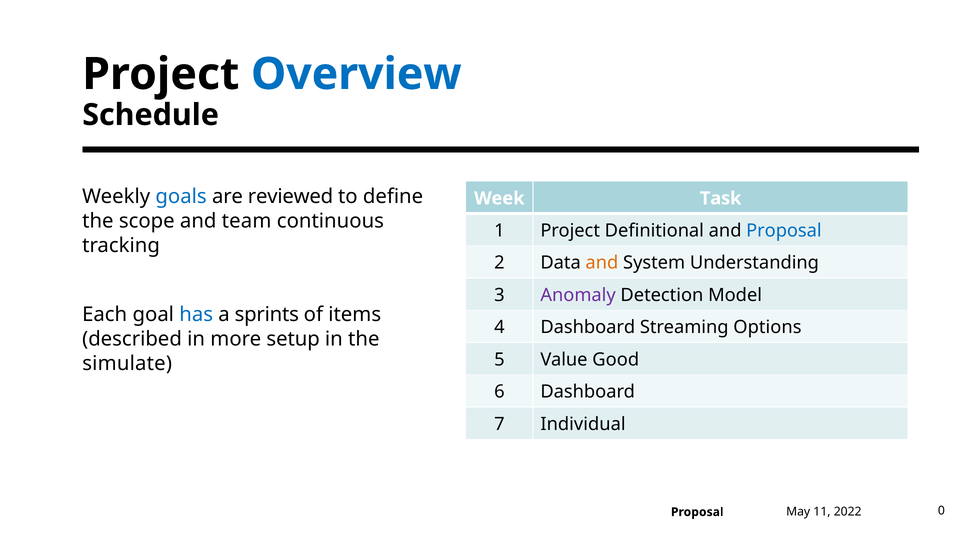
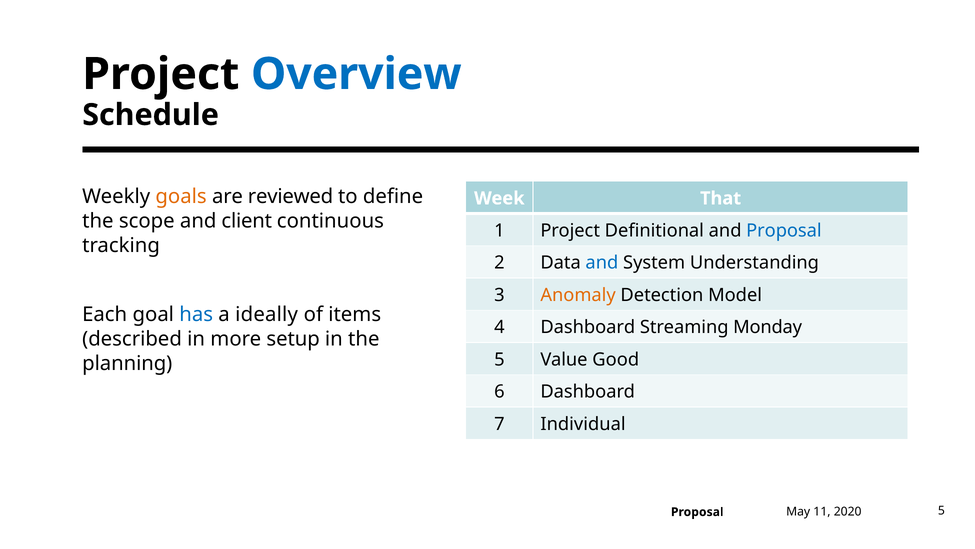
goals colour: blue -> orange (181, 196)
Task: Task -> That (721, 198)
team: team -> client (247, 221)
and colour: orange -> blue (602, 263)
Anomaly colour: purple -> orange (578, 295)
sprints: sprints -> ideally (267, 314)
Options: Options -> Monday (768, 327)
simulate: simulate -> planning (127, 363)
2022: 2022 -> 2020 (848, 511)
Proposal 0: 0 -> 5 (941, 510)
